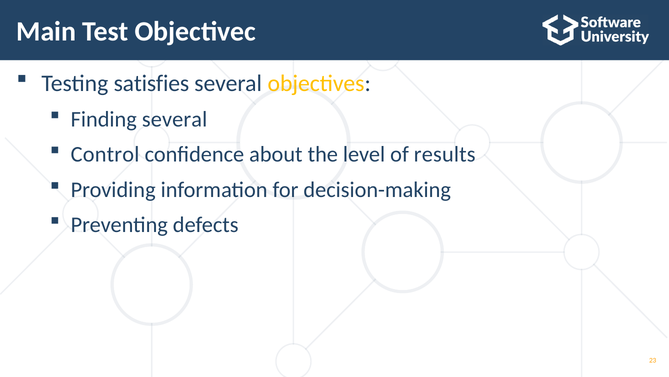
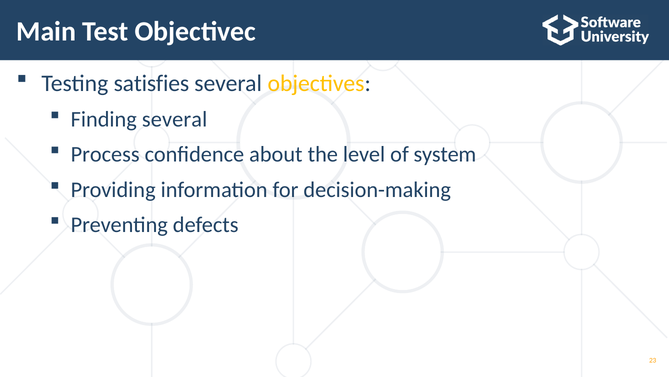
Control: Control -> Process (105, 154)
results: results -> system (445, 154)
